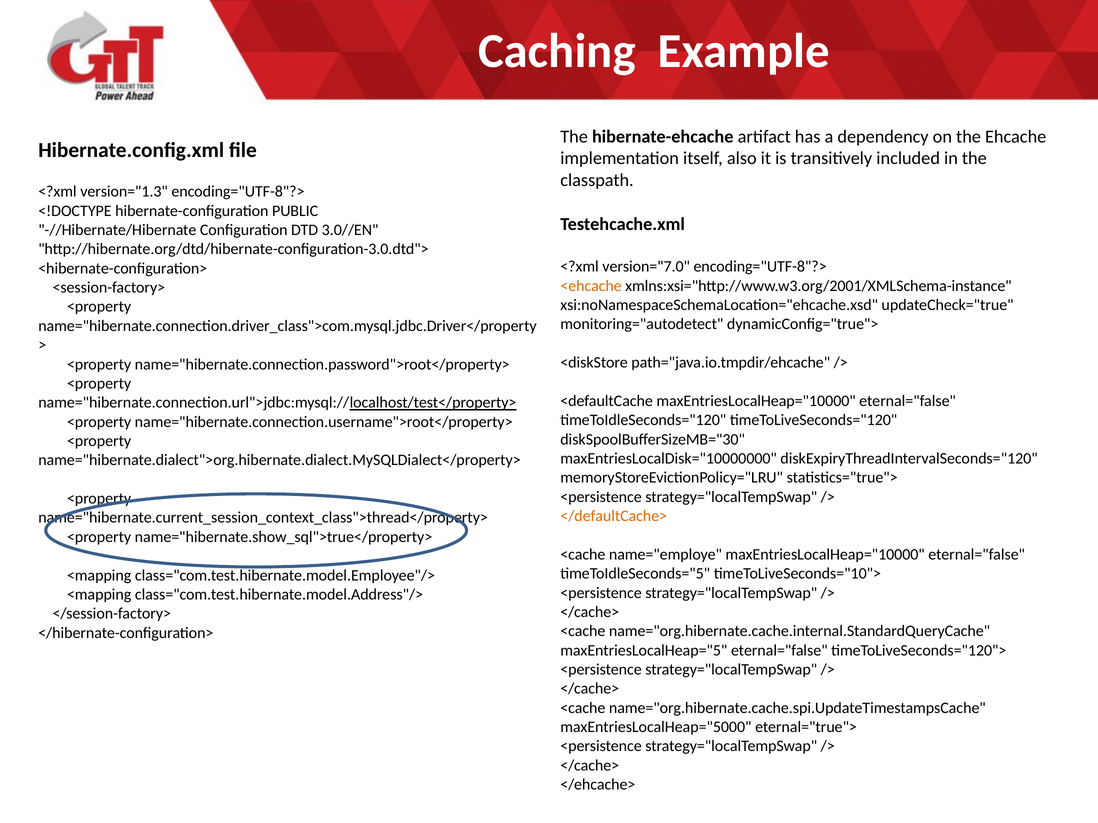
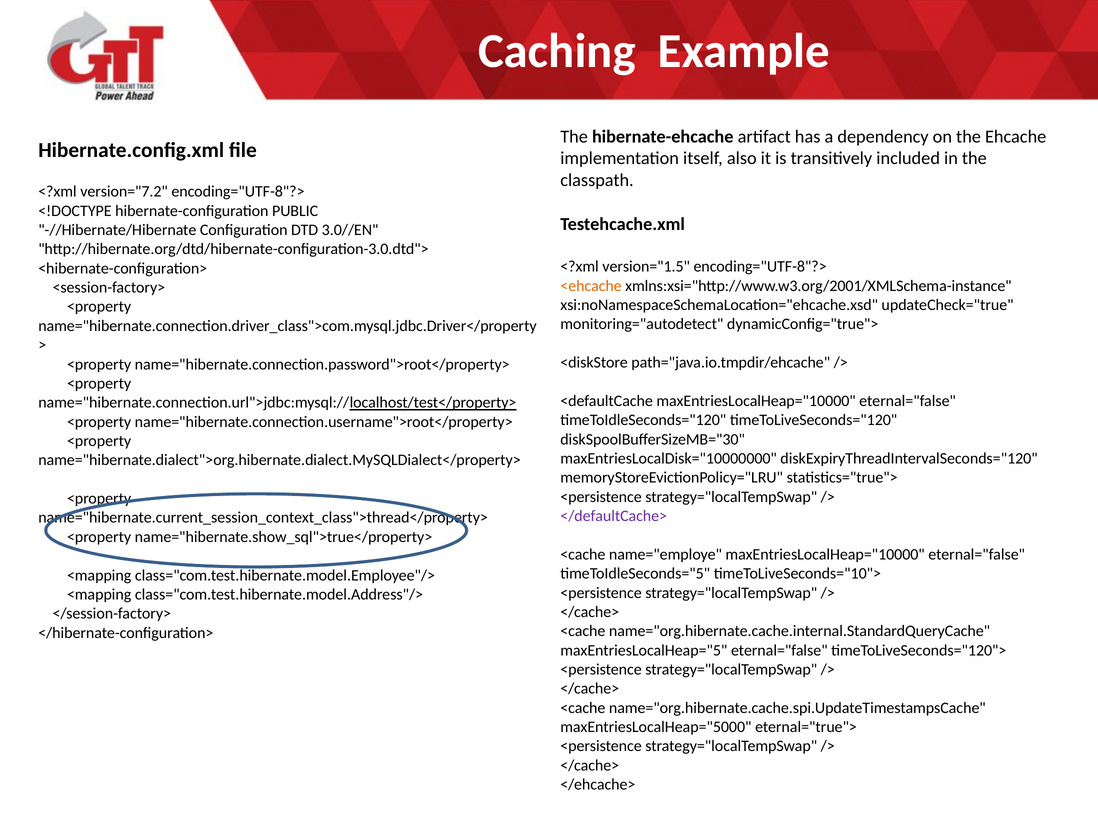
version="1.3: version="1.3 -> version="7.2 (124, 192)
version="7.0: version="7.0 -> version="1.5 (646, 267)
</defaultCache> colour: orange -> purple (614, 516)
